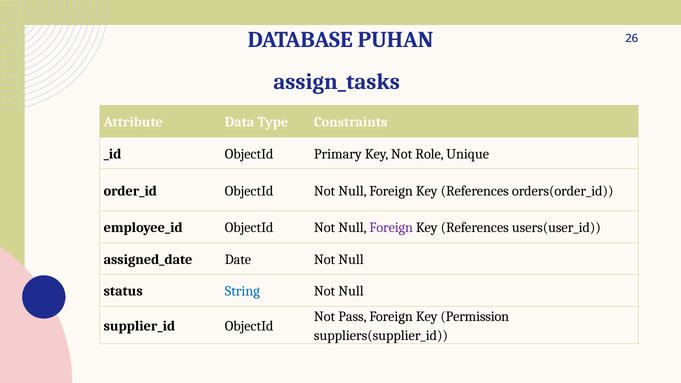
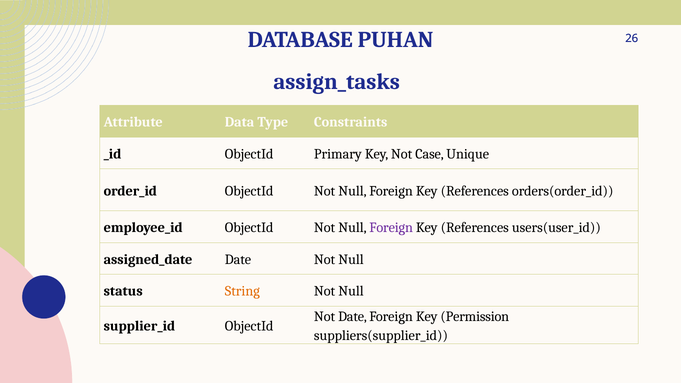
Role: Role -> Case (430, 154)
String colour: blue -> orange (242, 291)
Not Pass: Pass -> Date (353, 317)
